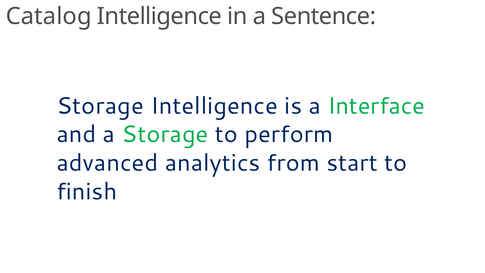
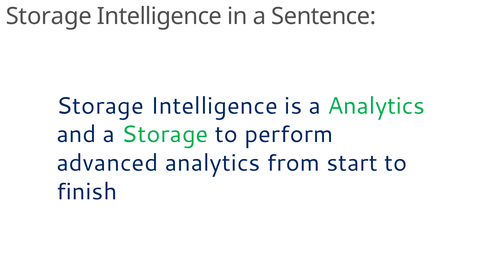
Catalog: Catalog -> Storage (49, 16)
a Interface: Interface -> Analytics (376, 106)
